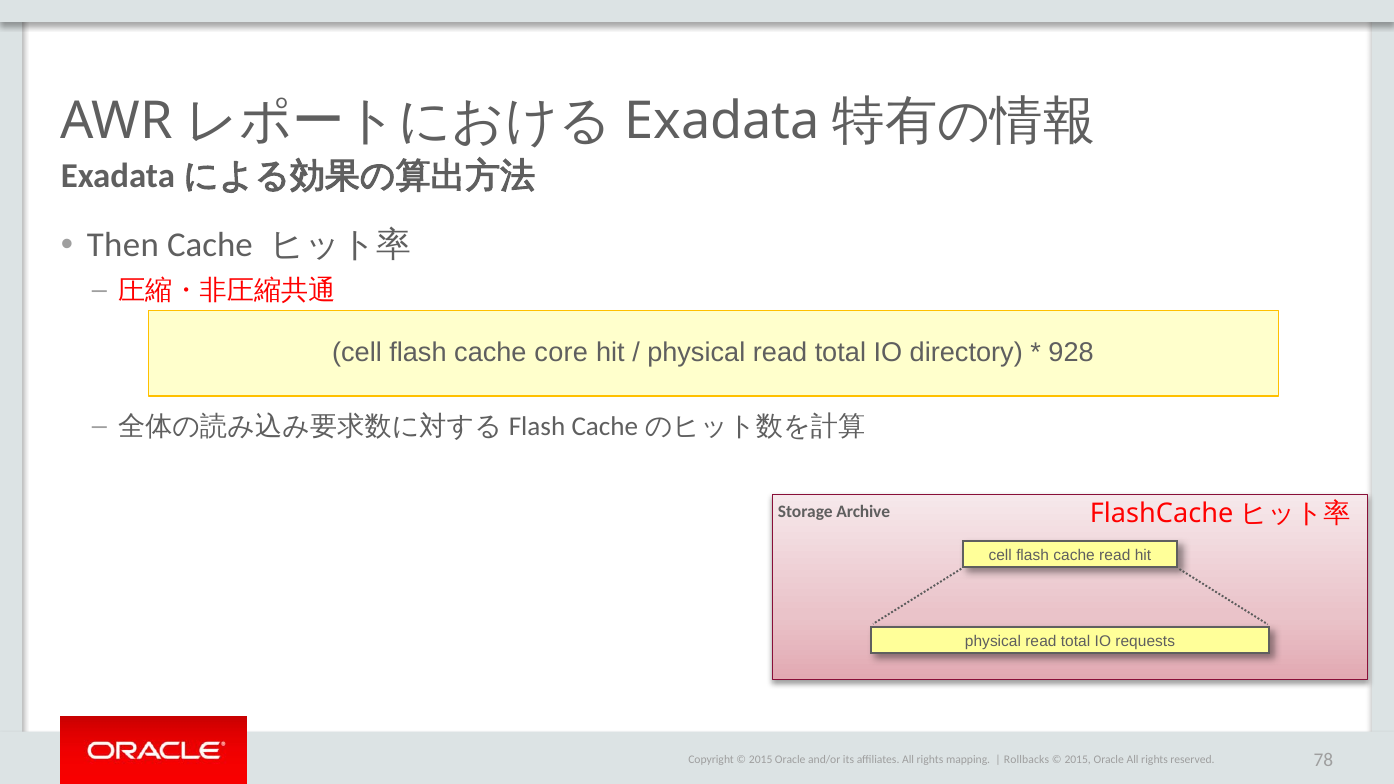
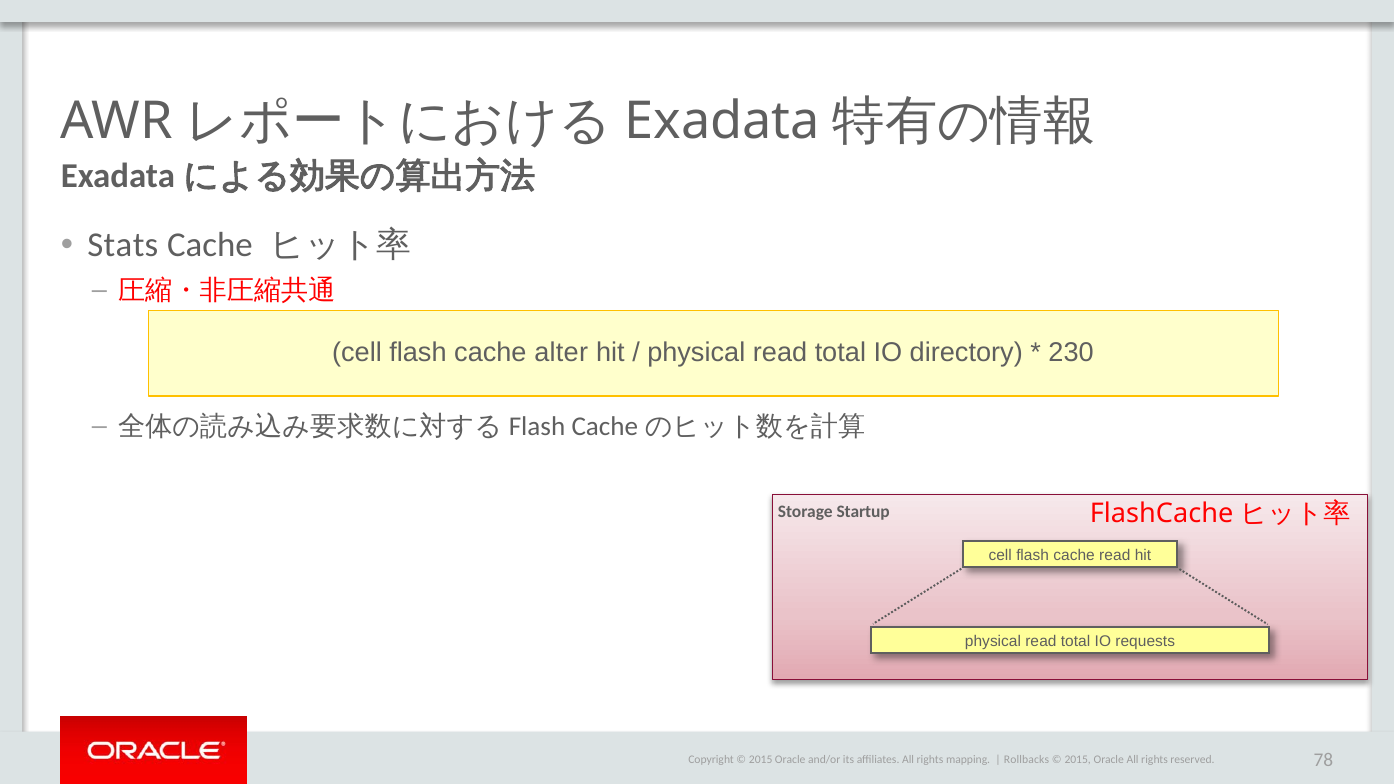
Then: Then -> Stats (123, 245)
core: core -> alter (561, 353)
928: 928 -> 230 (1071, 353)
Archive: Archive -> Startup (863, 512)
